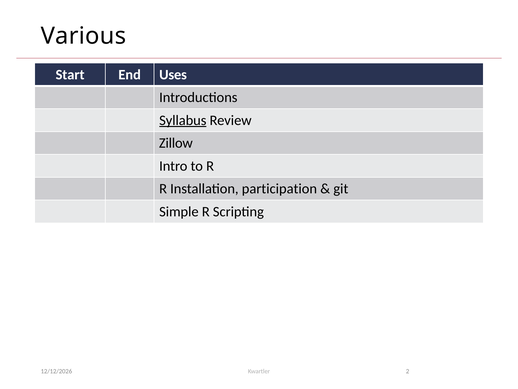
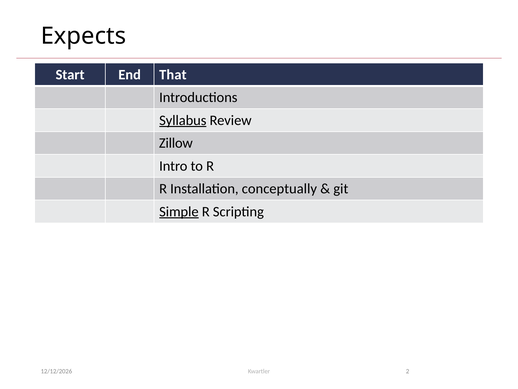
Various: Various -> Expects (84, 36)
Uses: Uses -> That (173, 75)
participation: participation -> conceptually (279, 189)
Simple underline: none -> present (179, 211)
